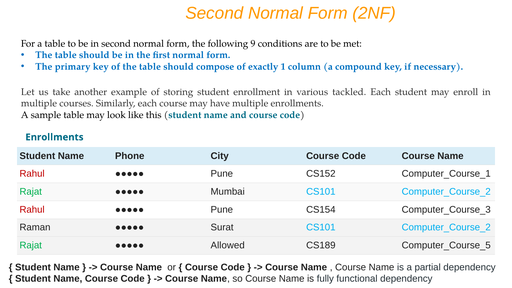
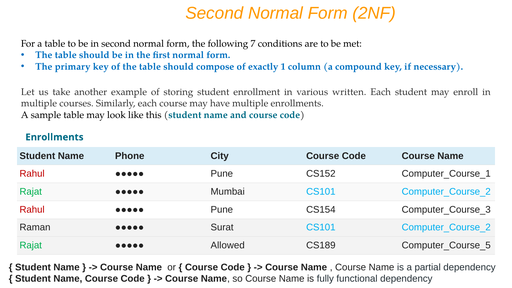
9: 9 -> 7 (253, 44)
tackled: tackled -> written (349, 92)
